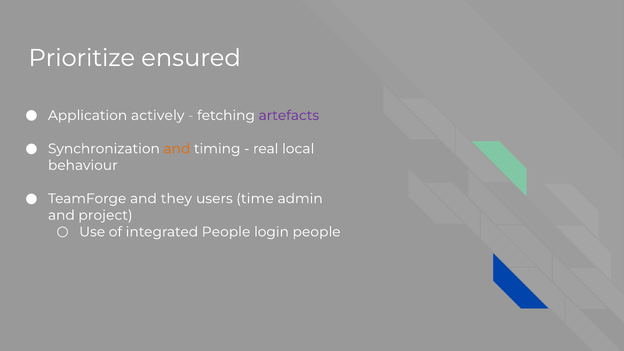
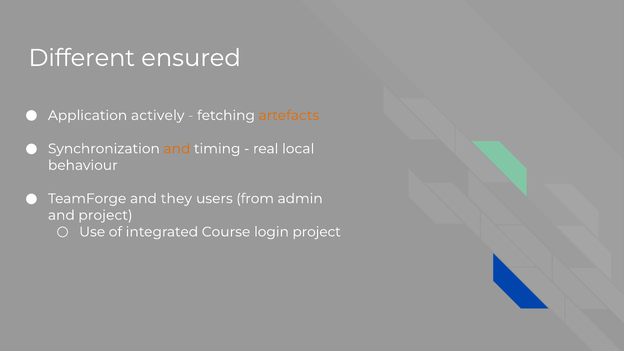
Prioritize: Prioritize -> Different (82, 58)
artefacts colour: purple -> orange (289, 115)
time: time -> from (255, 199)
integrated People: People -> Course (226, 232)
login people: people -> project (317, 232)
